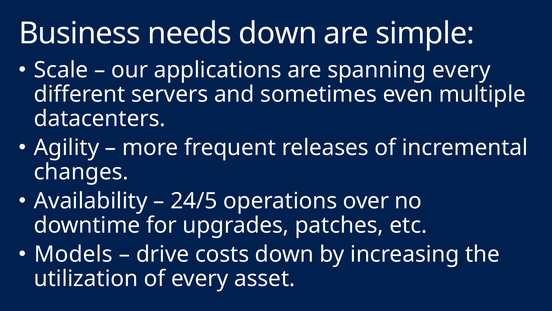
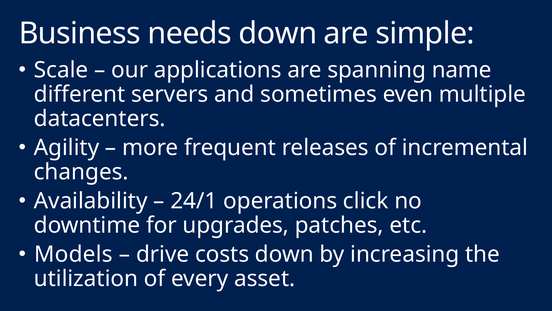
spanning every: every -> name (462, 70)
24/5: 24/5 -> 24/1 (194, 201)
over: over -> click (366, 201)
